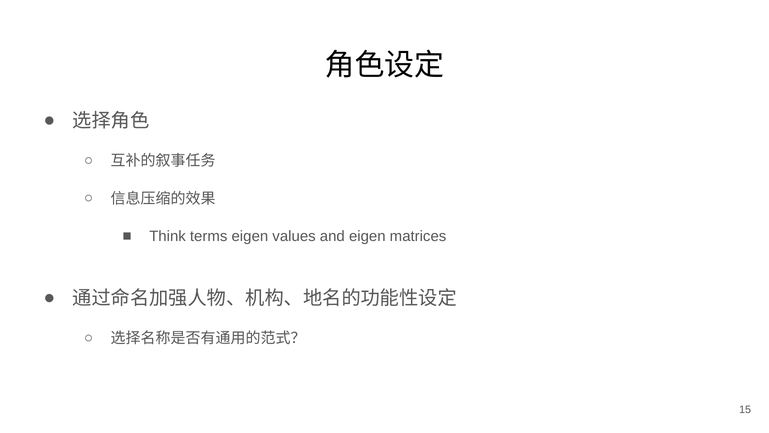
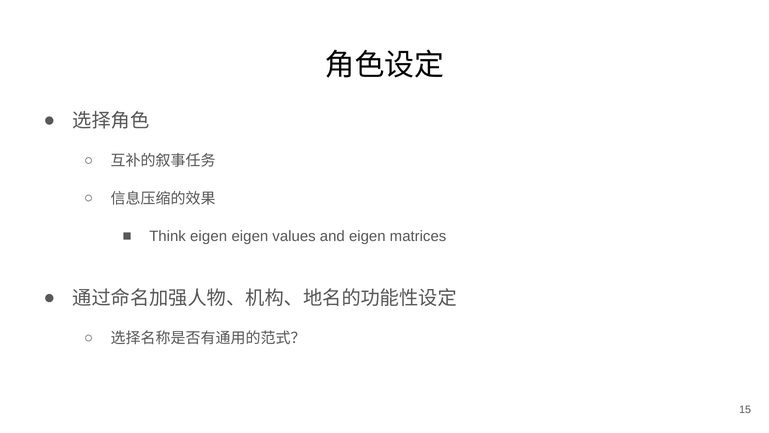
Think terms: terms -> eigen (209, 236)
